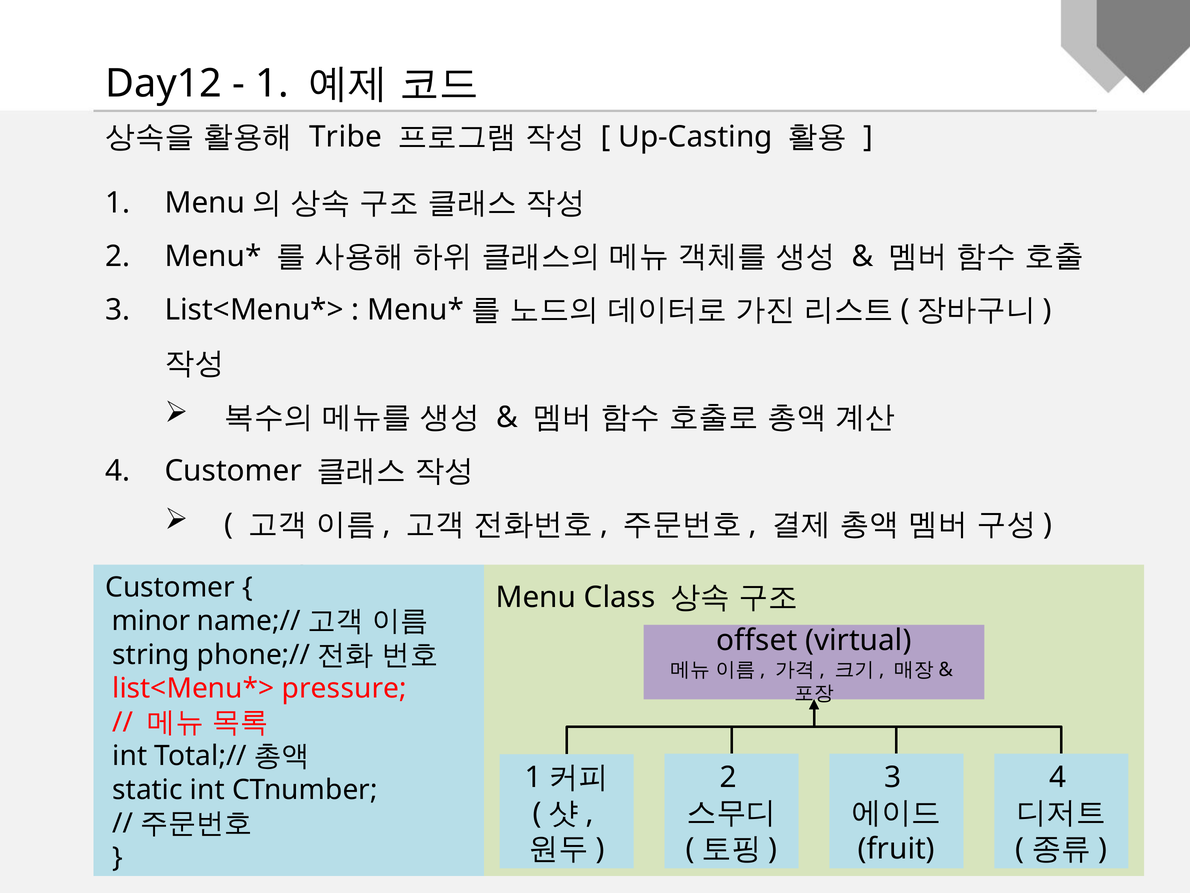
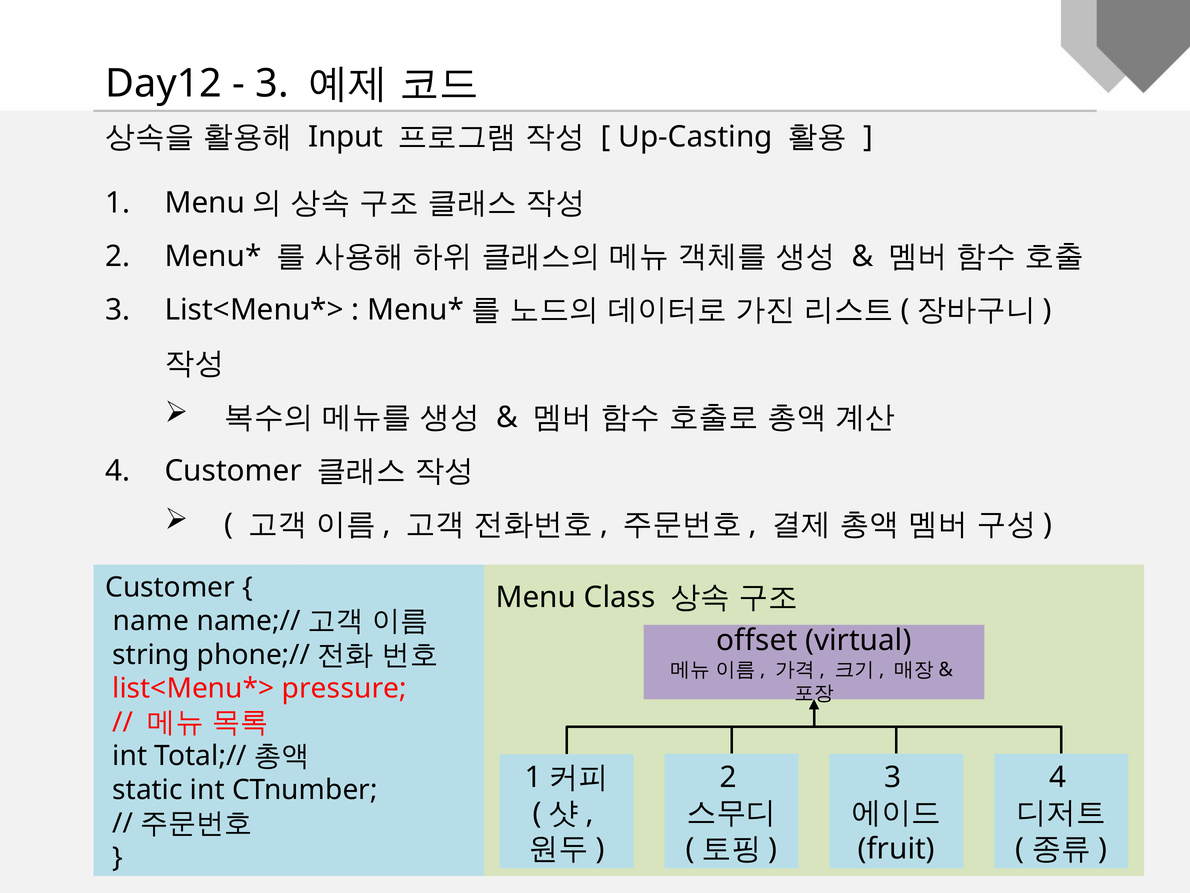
1: 1 -> 3 (272, 83)
Tribe: Tribe -> Input (346, 137)
minor: minor -> name (151, 621)
